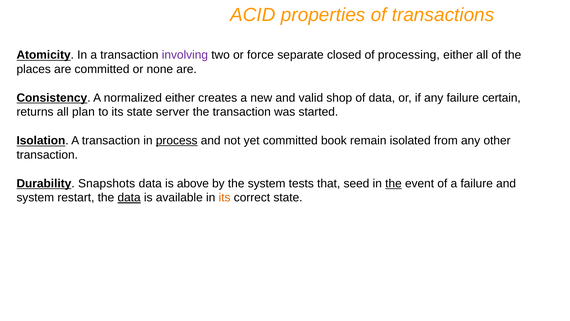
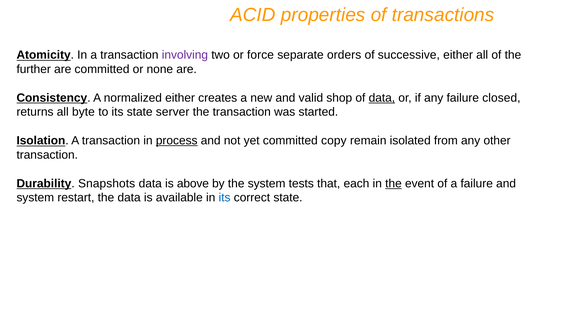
closed: closed -> orders (344, 55)
processing: processing -> successive (409, 55)
places: places -> further (34, 69)
data underline: none -> present (382, 98)
certain: certain -> closed (501, 98)
plan: plan -> byte (83, 112)
book: book -> copy (334, 140)
seed: seed -> each (356, 183)
data underline: present -> none (129, 197)
its colour: orange -> blue (225, 197)
